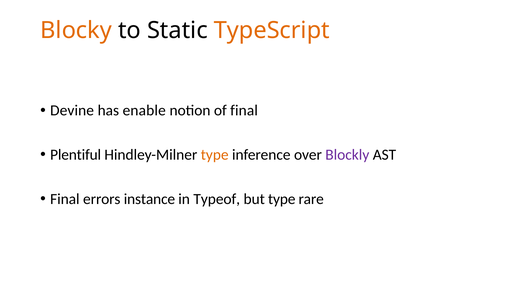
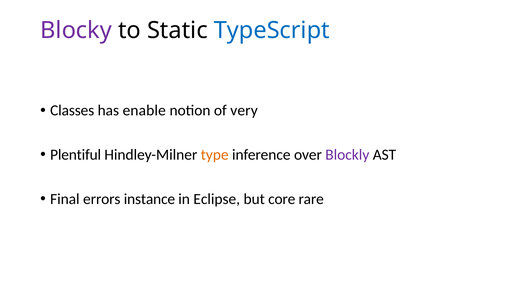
Blocky colour: orange -> purple (76, 30)
TypeScript colour: orange -> blue (272, 30)
Devine: Devine -> Classes (72, 111)
of final: final -> very (244, 111)
Typeof: Typeof -> Eclipse (217, 199)
but type: type -> core (282, 199)
